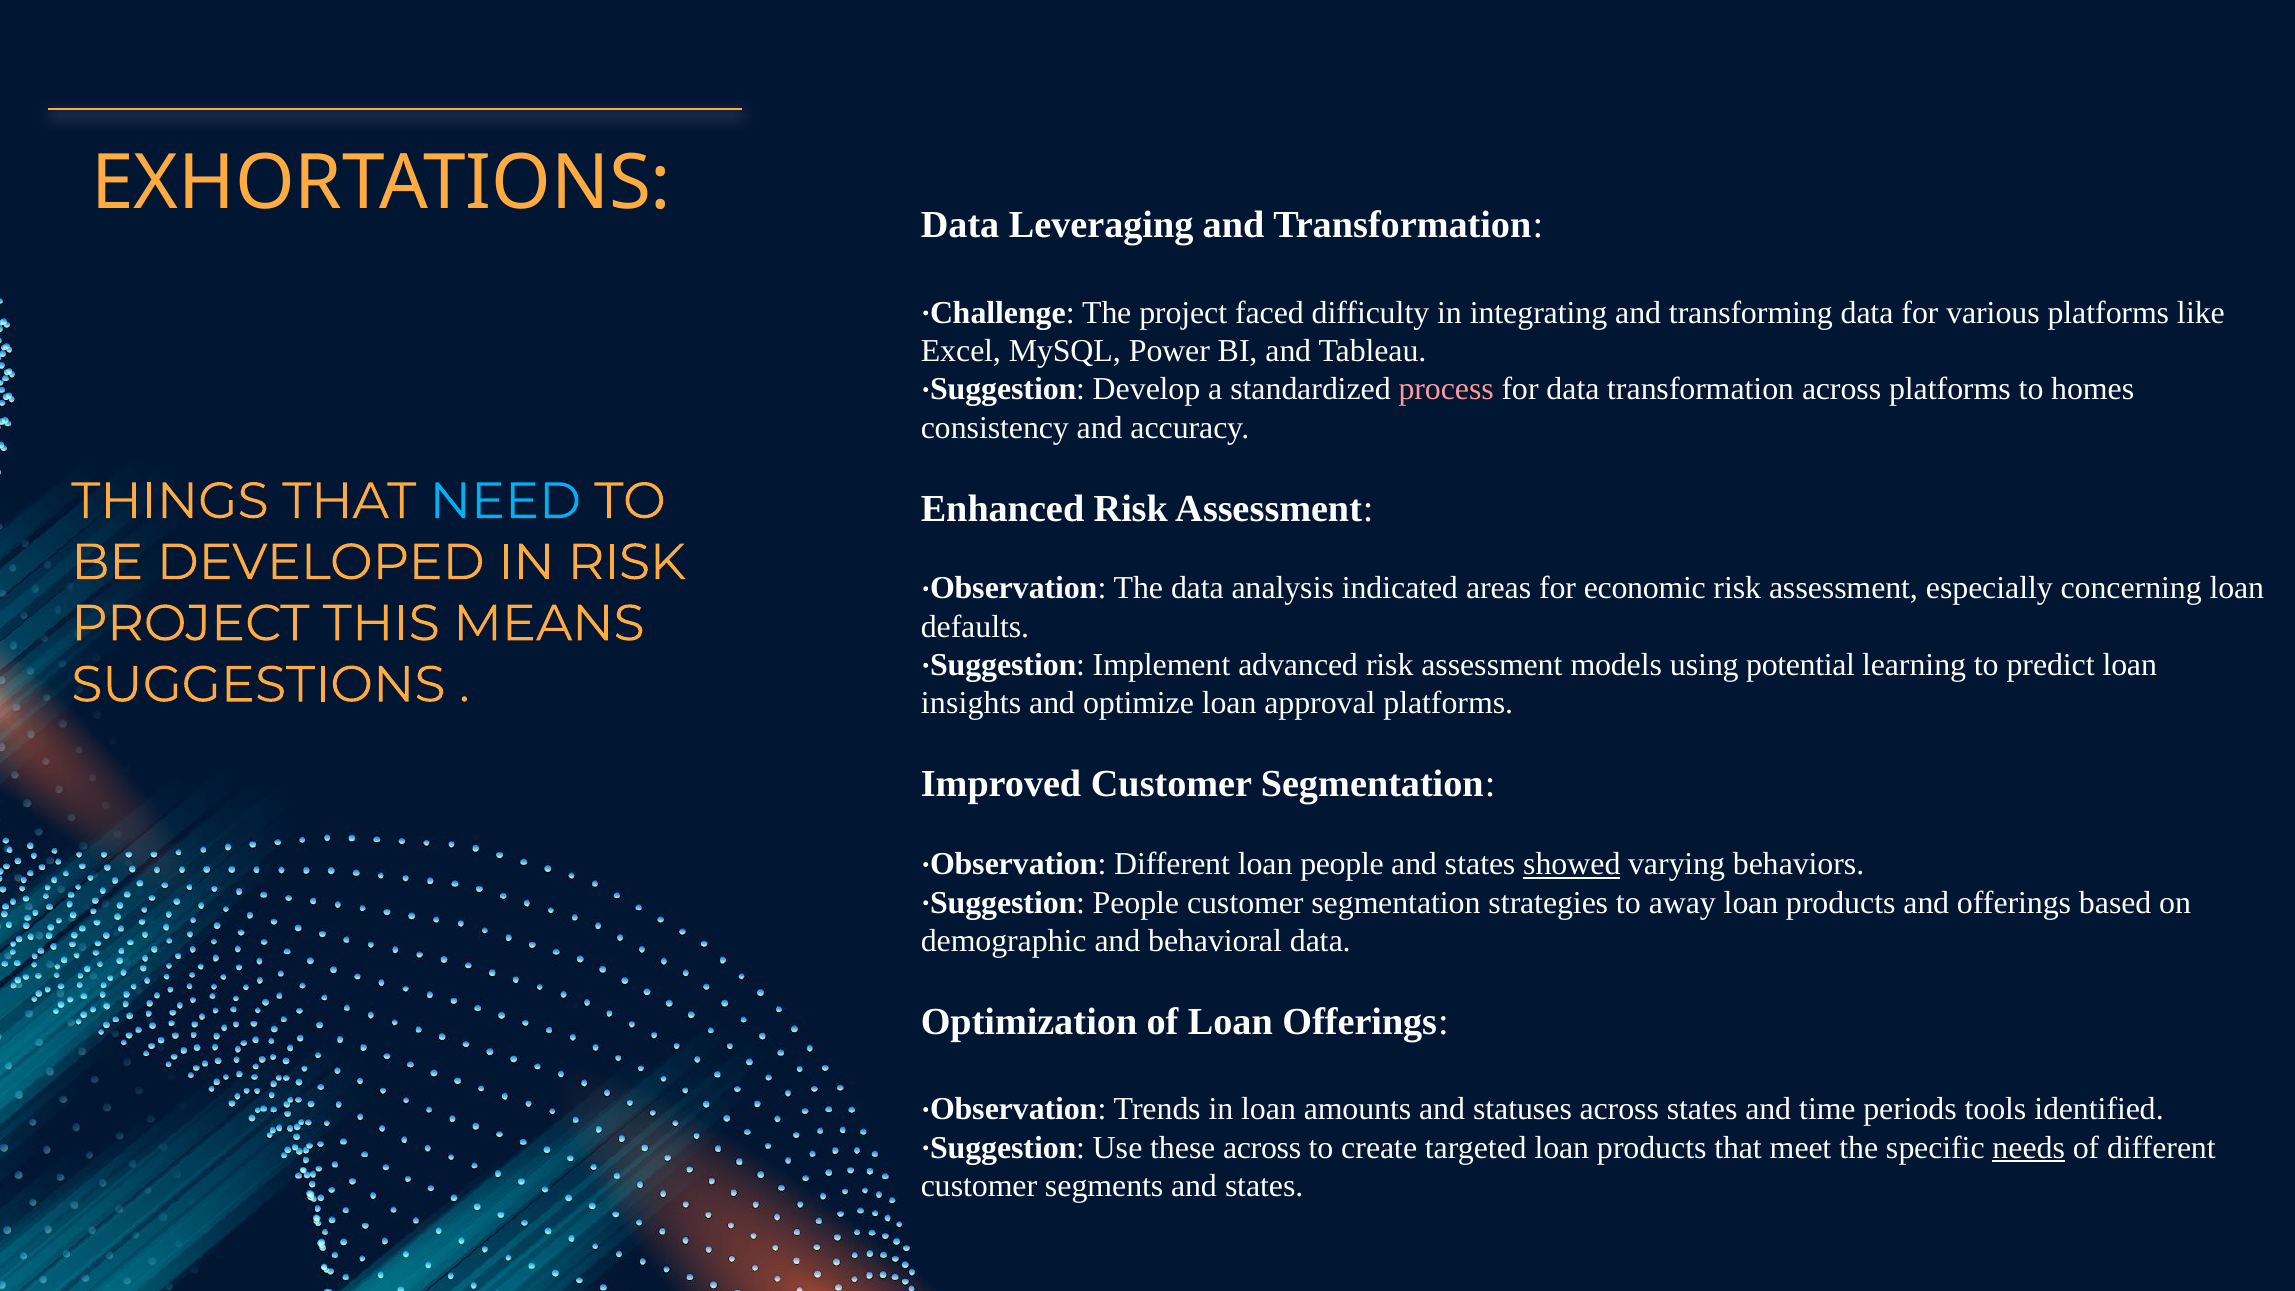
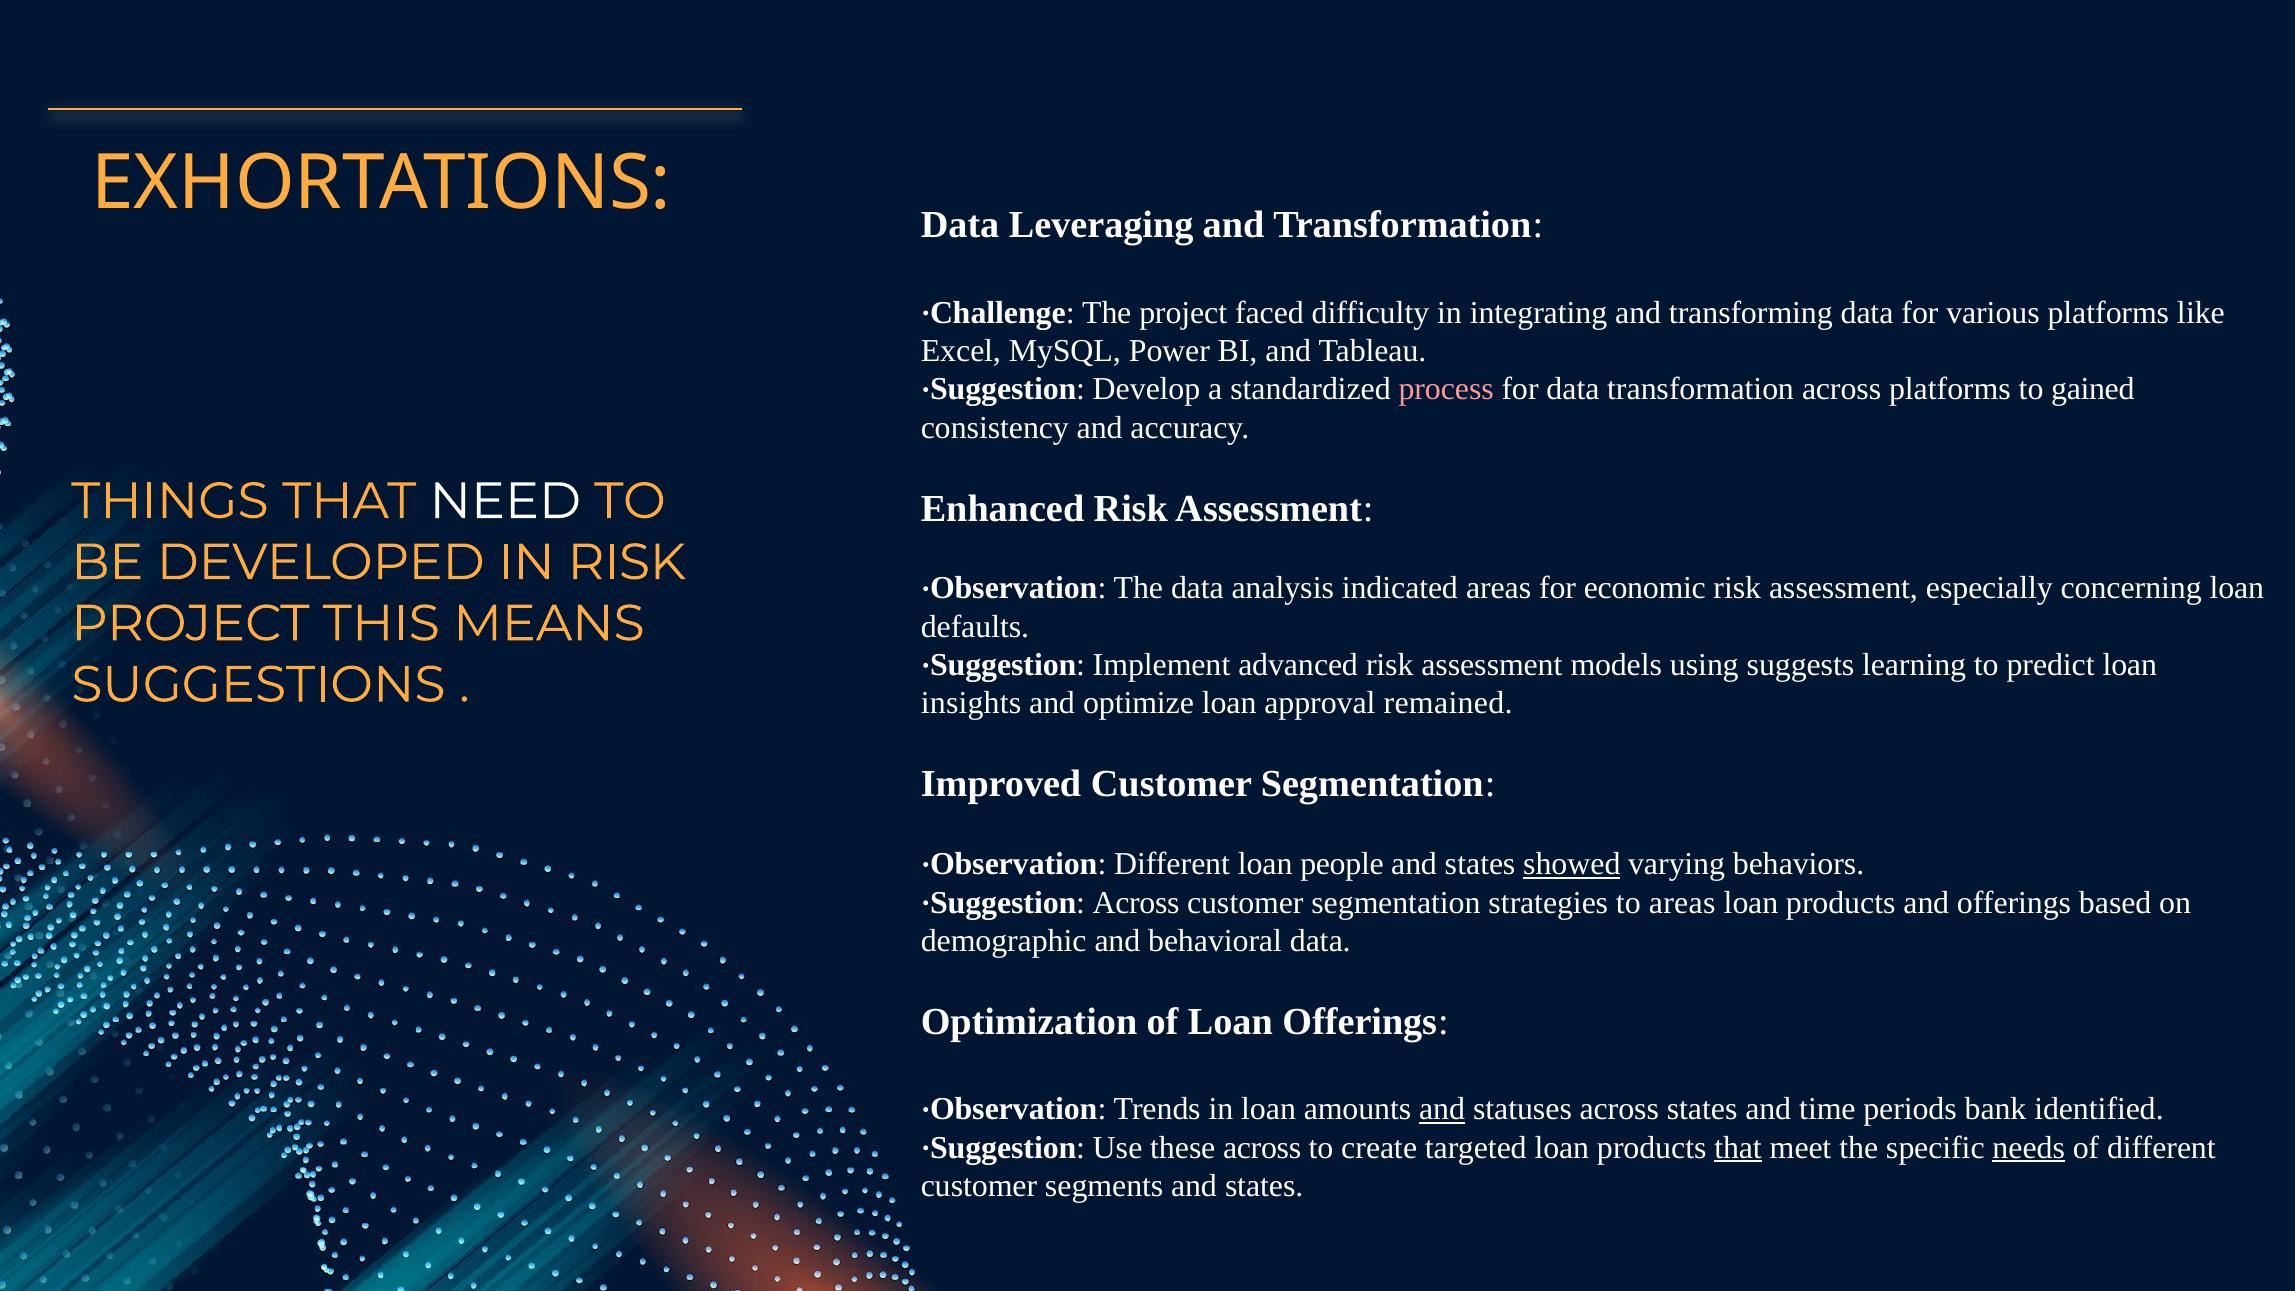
homes: homes -> gained (2093, 389)
NEED colour: light blue -> white (505, 501)
potential: potential -> suggests (1800, 665)
approval platforms: platforms -> remained (1448, 703)
Suggestion People: People -> Across (1136, 903)
to away: away -> areas (1682, 903)
and underline: none -> present (1442, 1109)
tools: tools -> bank (1995, 1109)
that underline: none -> present (1738, 1148)
